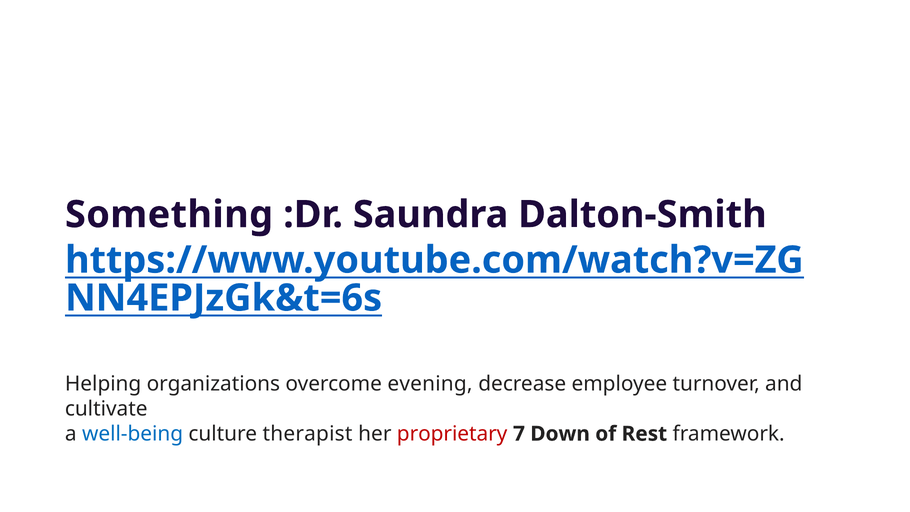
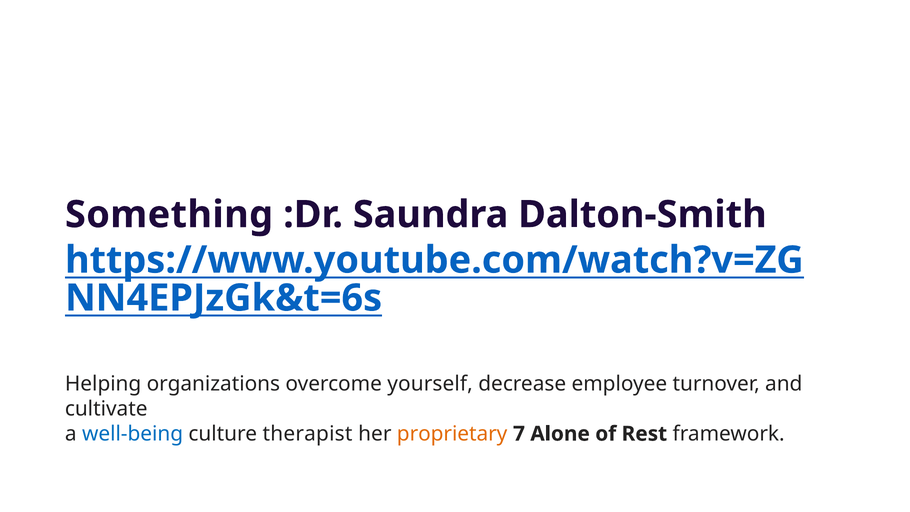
evening: evening -> yourself (430, 384)
proprietary colour: red -> orange (452, 434)
Down: Down -> Alone (560, 434)
